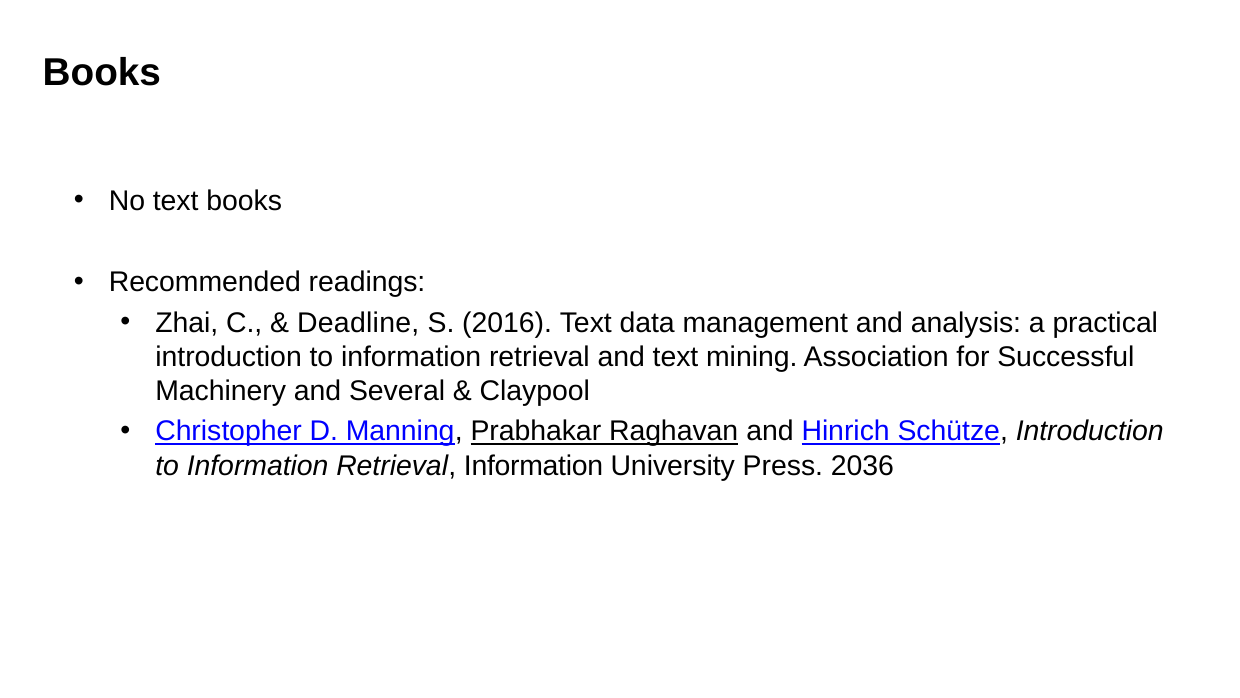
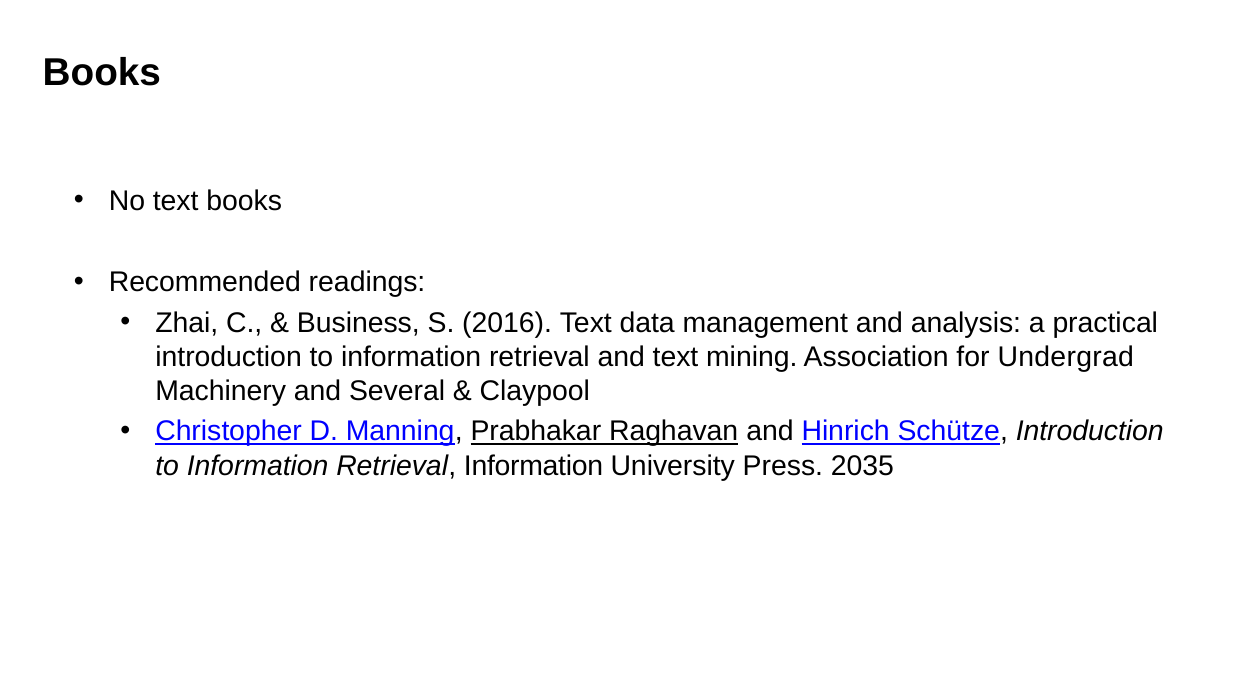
Deadline: Deadline -> Business (358, 323)
Successful: Successful -> Undergrad (1066, 357)
2036: 2036 -> 2035 (862, 465)
